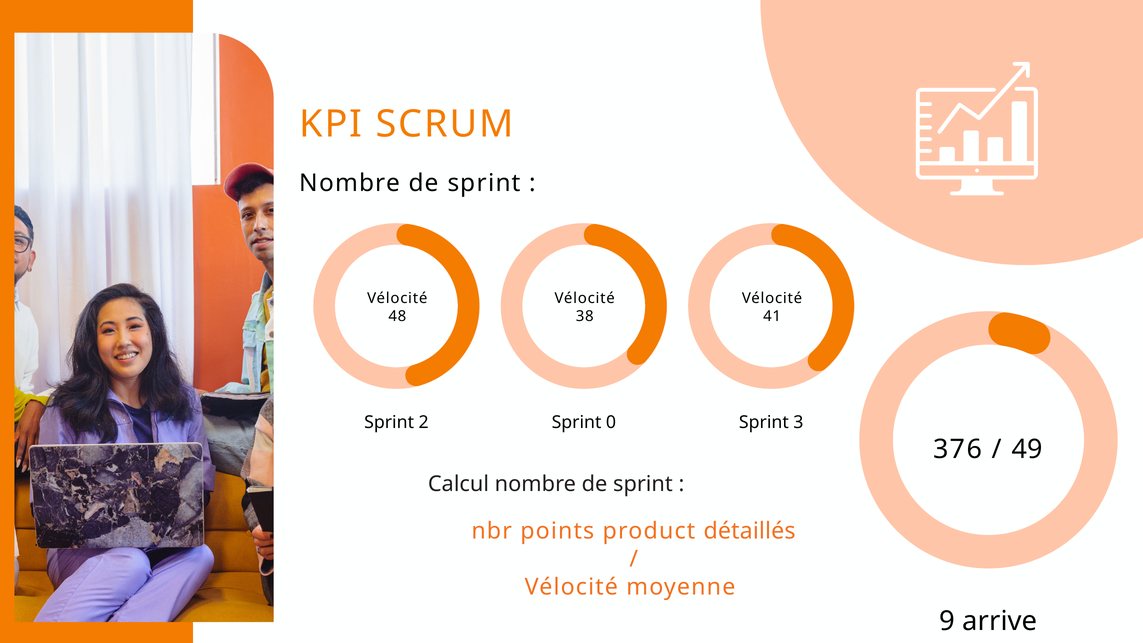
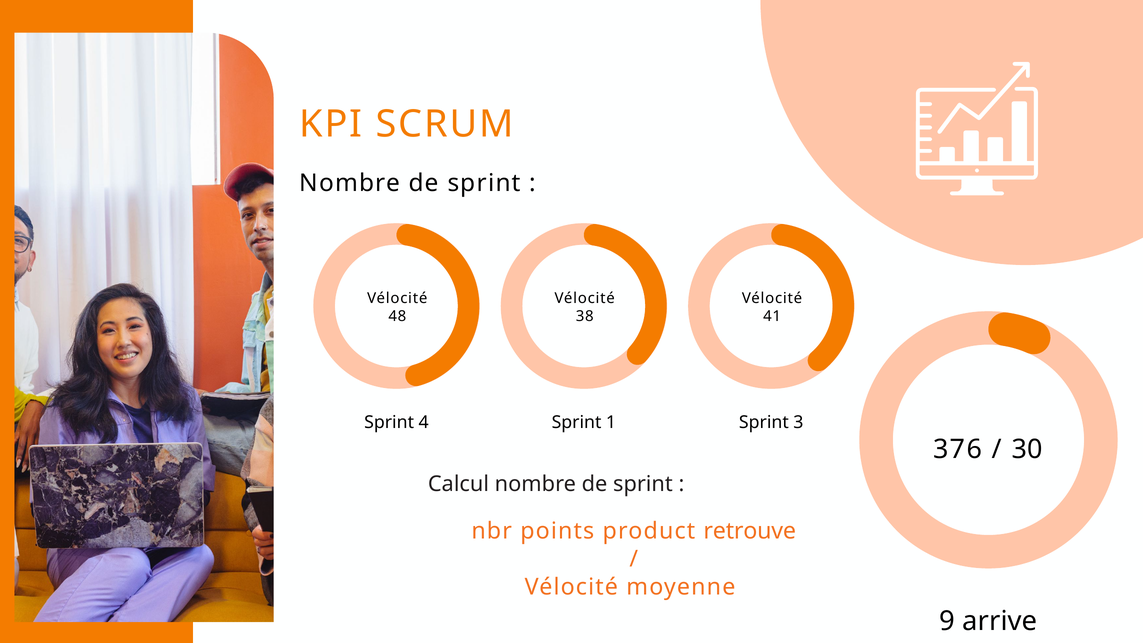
2: 2 -> 4 (424, 422)
Sprint 0: 0 -> 1 (611, 422)
49: 49 -> 30 (1027, 450)
détaillés: détaillés -> retrouve (750, 531)
